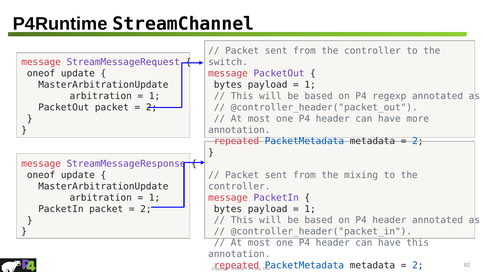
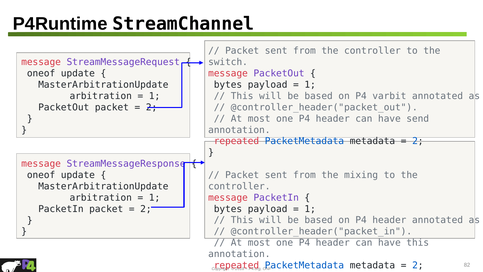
regexp: regexp -> varbit (389, 96)
more: more -> send (418, 118)
